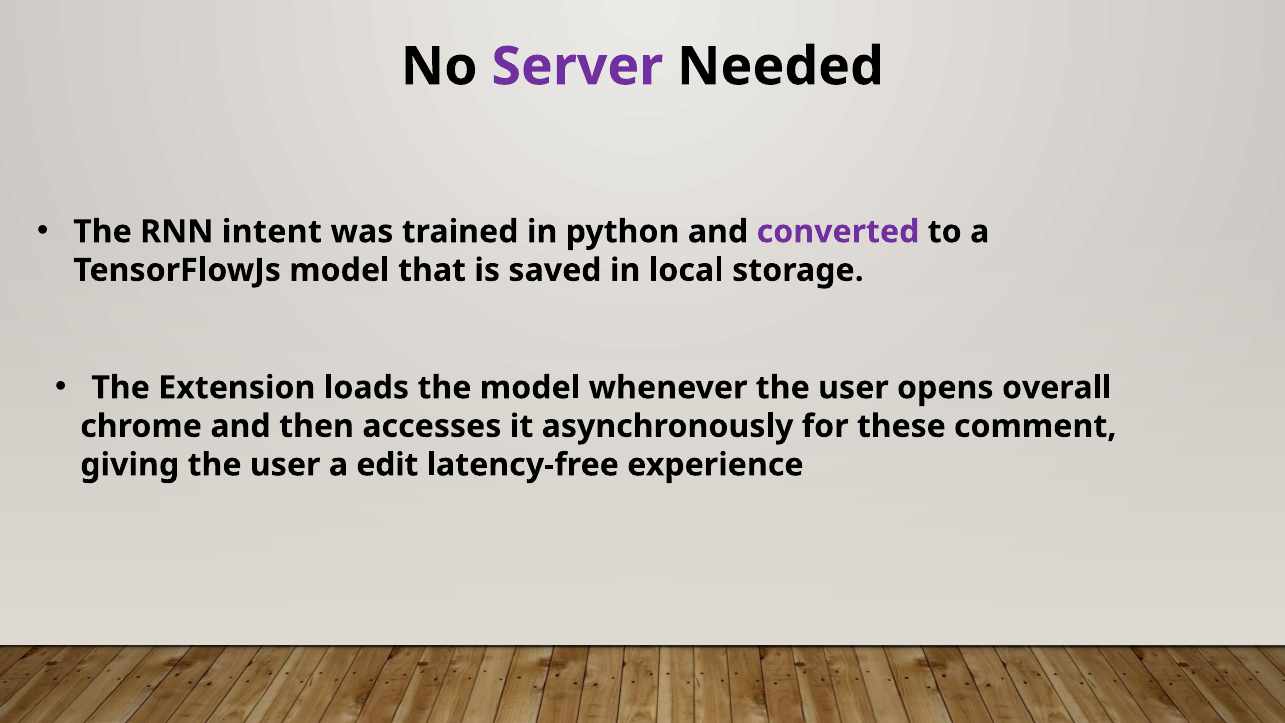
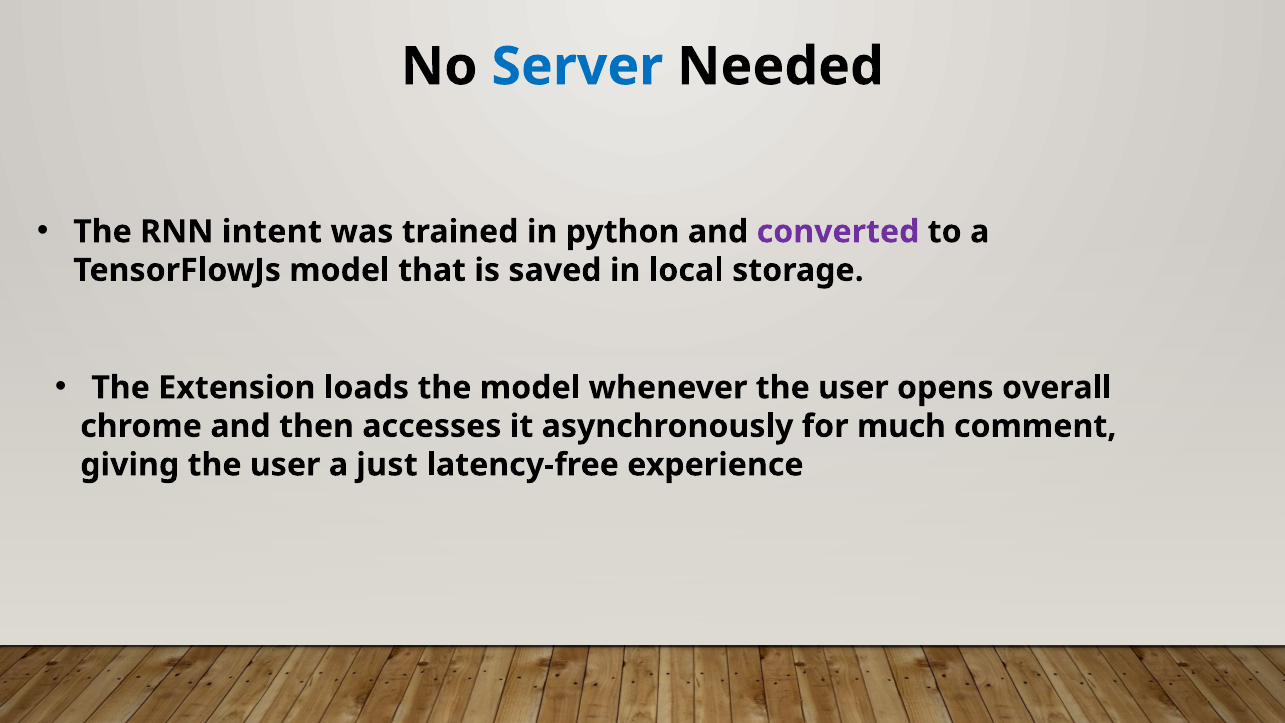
Server colour: purple -> blue (577, 67)
these: these -> much (901, 426)
edit: edit -> just (387, 465)
